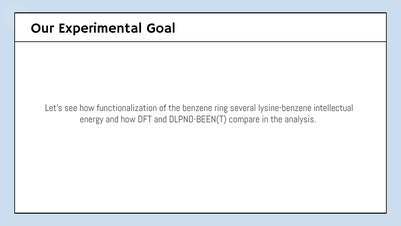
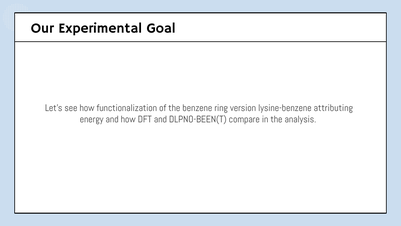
several: several -> version (243, 108)
intellectual: intellectual -> attributing (333, 108)
